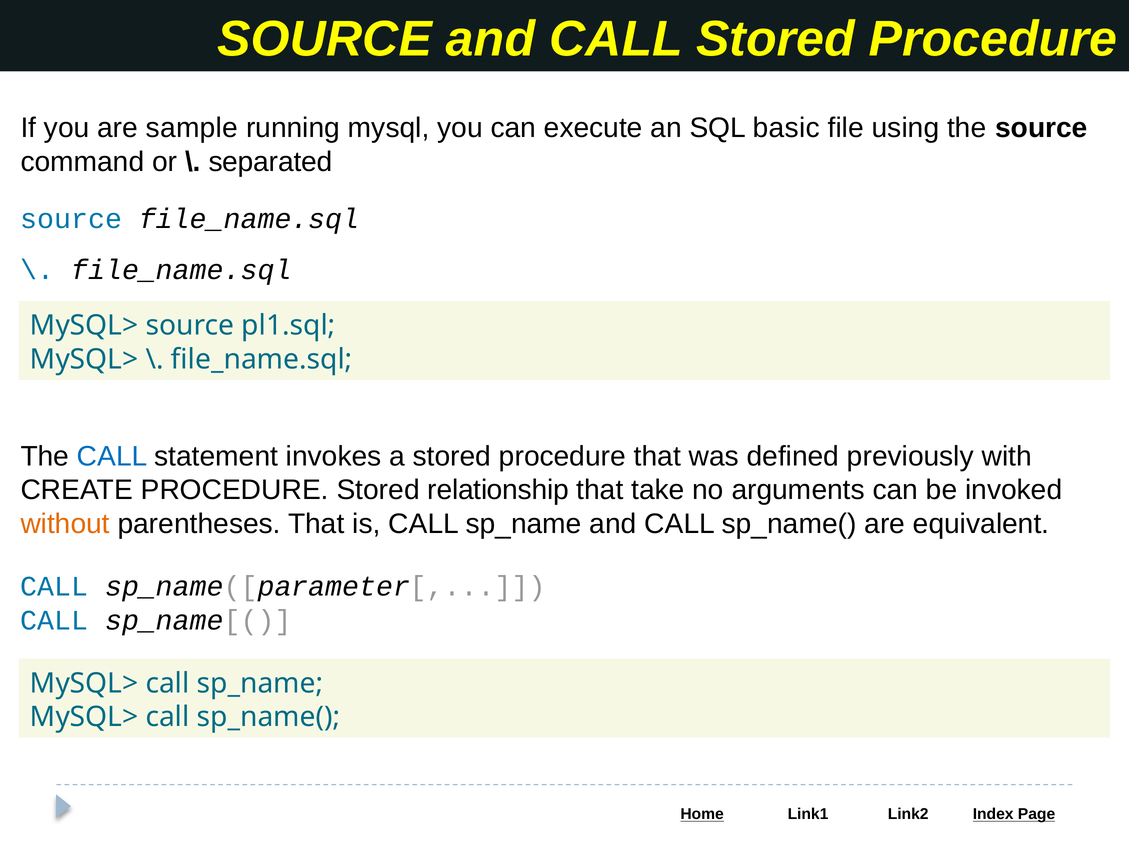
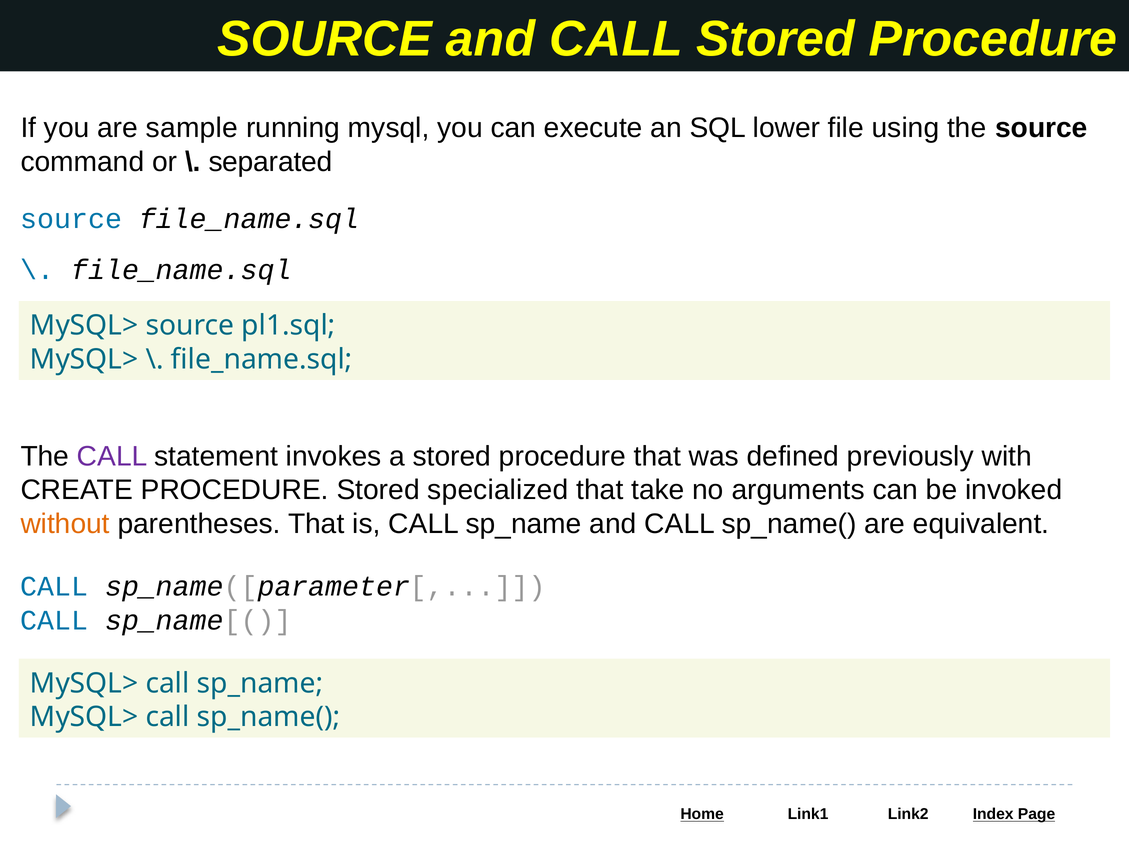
basic: basic -> lower (786, 128)
CALL colour: blue -> purple (112, 456)
relationship: relationship -> specialized (498, 490)
